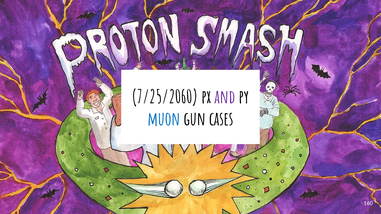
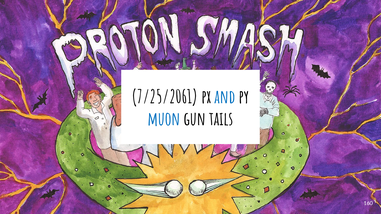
7/25/2060: 7/25/2060 -> 7/25/2061 (165, 97)
and colour: purple -> blue (225, 97)
cases: cases -> tails (221, 120)
